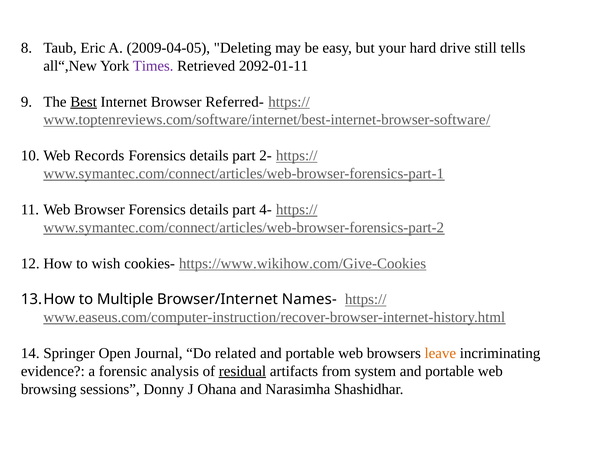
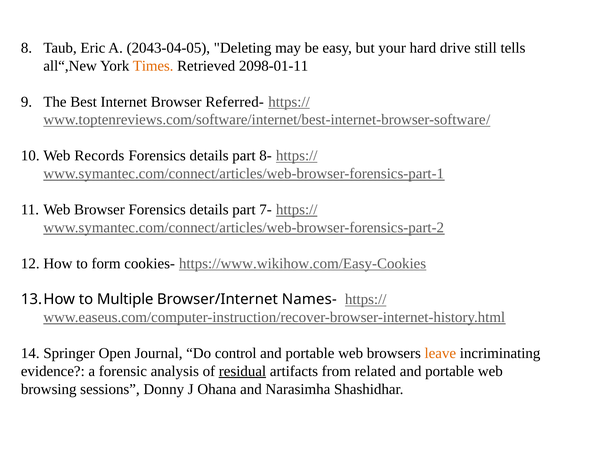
2009-04-05: 2009-04-05 -> 2043-04-05 (168, 48)
Times colour: purple -> orange (153, 66)
2092-01-11: 2092-01-11 -> 2098-01-11 (274, 66)
Best underline: present -> none (84, 102)
2-: 2- -> 8- (266, 156)
4-: 4- -> 7- (266, 210)
wish: wish -> form (106, 264)
https://www.wikihow.com/Give-Cookies: https://www.wikihow.com/Give-Cookies -> https://www.wikihow.com/Easy-Cookies (303, 264)
related: related -> control (236, 353)
system: system -> related (375, 371)
